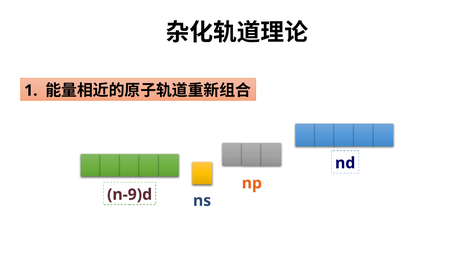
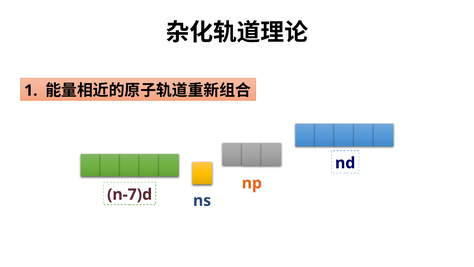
n-9)d: n-9)d -> n-7)d (130, 194)
